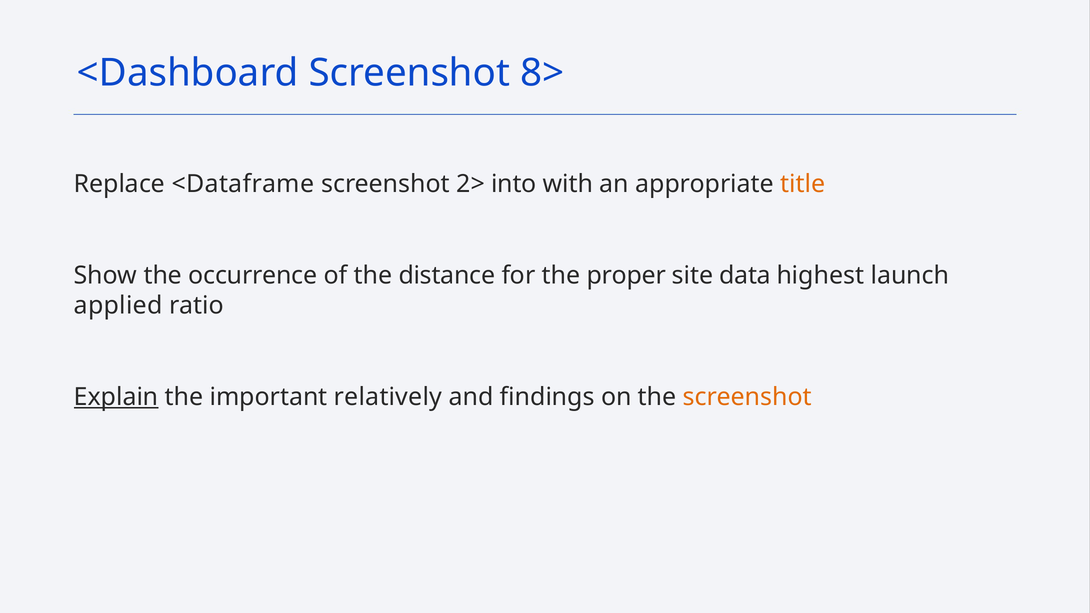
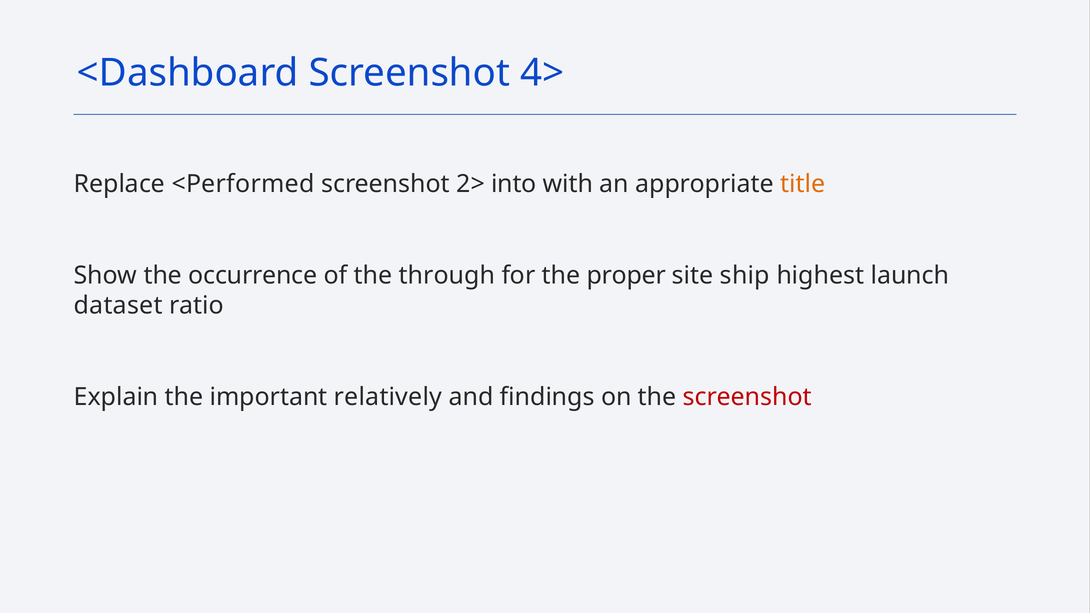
8>: 8> -> 4> (542, 73)
<Dataframe: <Dataframe -> <Performed (243, 184)
distance: distance -> through (447, 276)
data: data -> ship (745, 276)
applied: applied -> dataset (118, 306)
Explain underline: present -> none (116, 397)
screenshot colour: orange -> red (747, 397)
